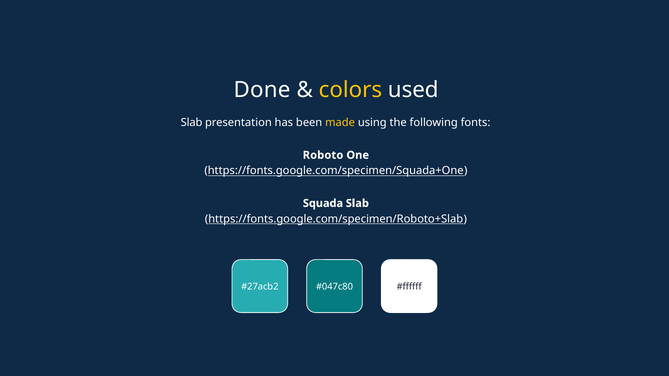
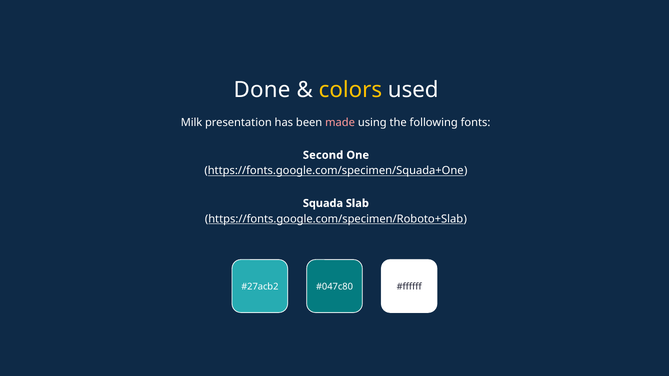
Slab: Slab -> Milk (192, 123)
made colour: yellow -> pink (340, 123)
Roboto: Roboto -> Second (323, 155)
